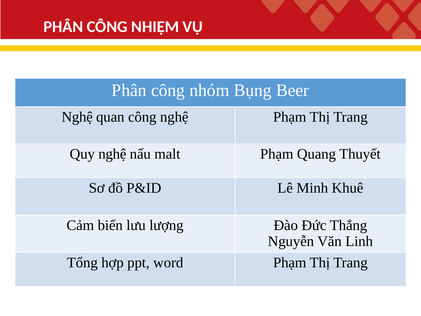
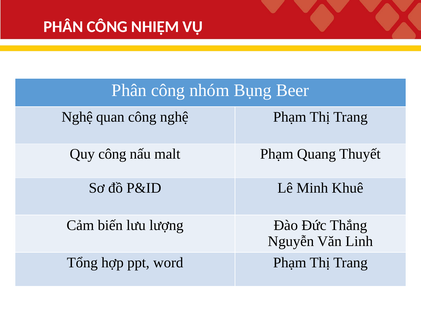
Quy nghệ: nghệ -> công (112, 154)
